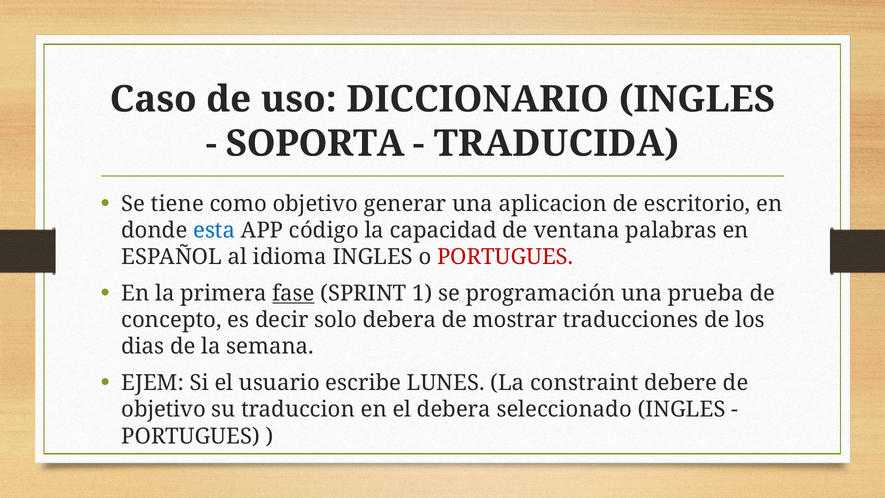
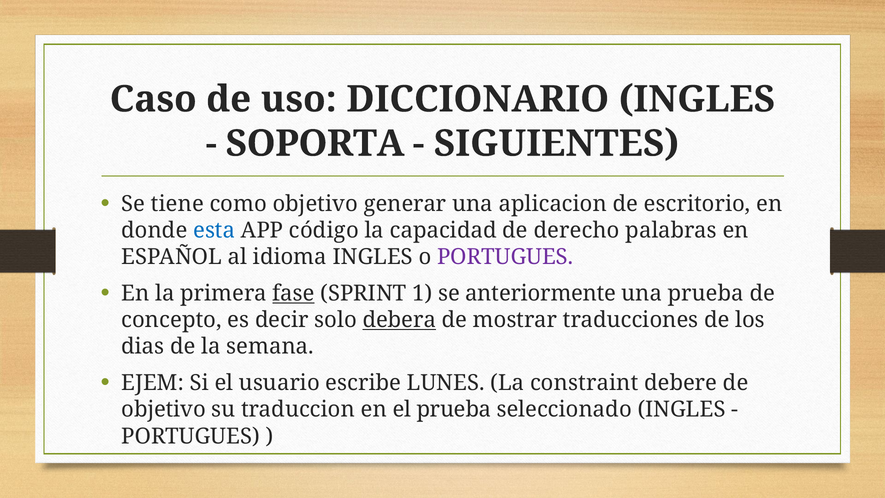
TRADUCIDA: TRADUCIDA -> SIGUIENTES (556, 144)
ventana: ventana -> derecho (577, 230)
PORTUGUES colour: red -> purple (505, 257)
programación: programación -> anteriormente (541, 293)
debera underline: none -> present (399, 320)
el debera: debera -> prueba (454, 410)
